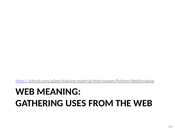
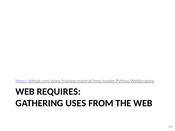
MEANING: MEANING -> REQUIRES (59, 92)
